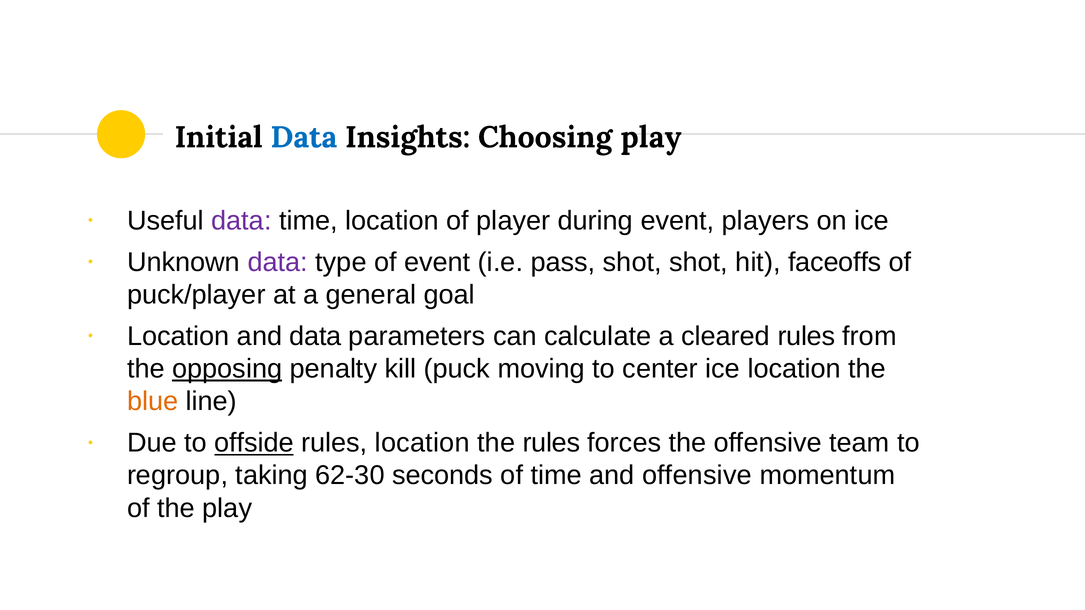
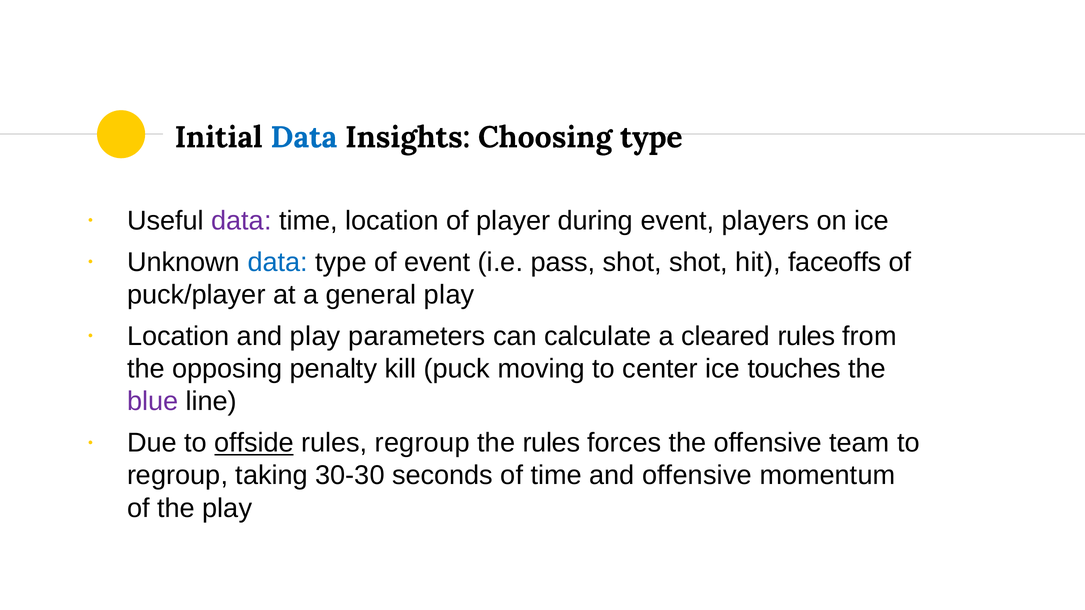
Choosing play: play -> type (651, 137)
data colour: purple -> blue (278, 262)
general goal: goal -> play (449, 295)
and data: data -> play (315, 337)
opposing underline: present -> none (227, 369)
ice location: location -> touches (794, 369)
blue colour: orange -> purple (153, 402)
rules location: location -> regroup (422, 443)
62-30: 62-30 -> 30-30 (350, 476)
